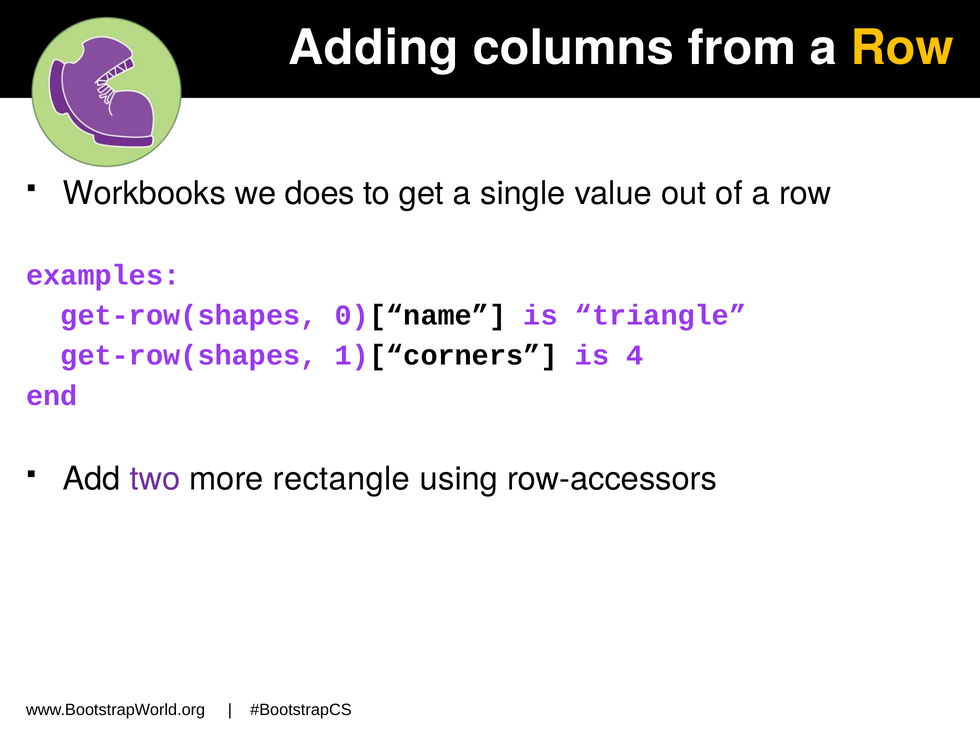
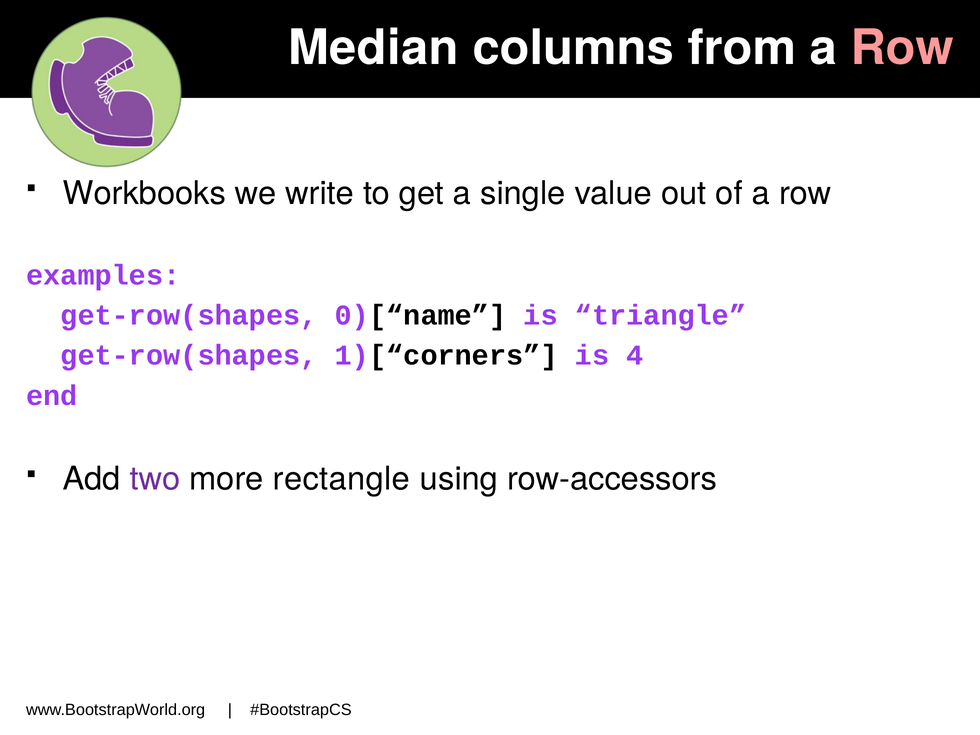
Adding: Adding -> Median (373, 48)
Row colour: yellow -> pink (902, 48)
does: does -> write (320, 193)
